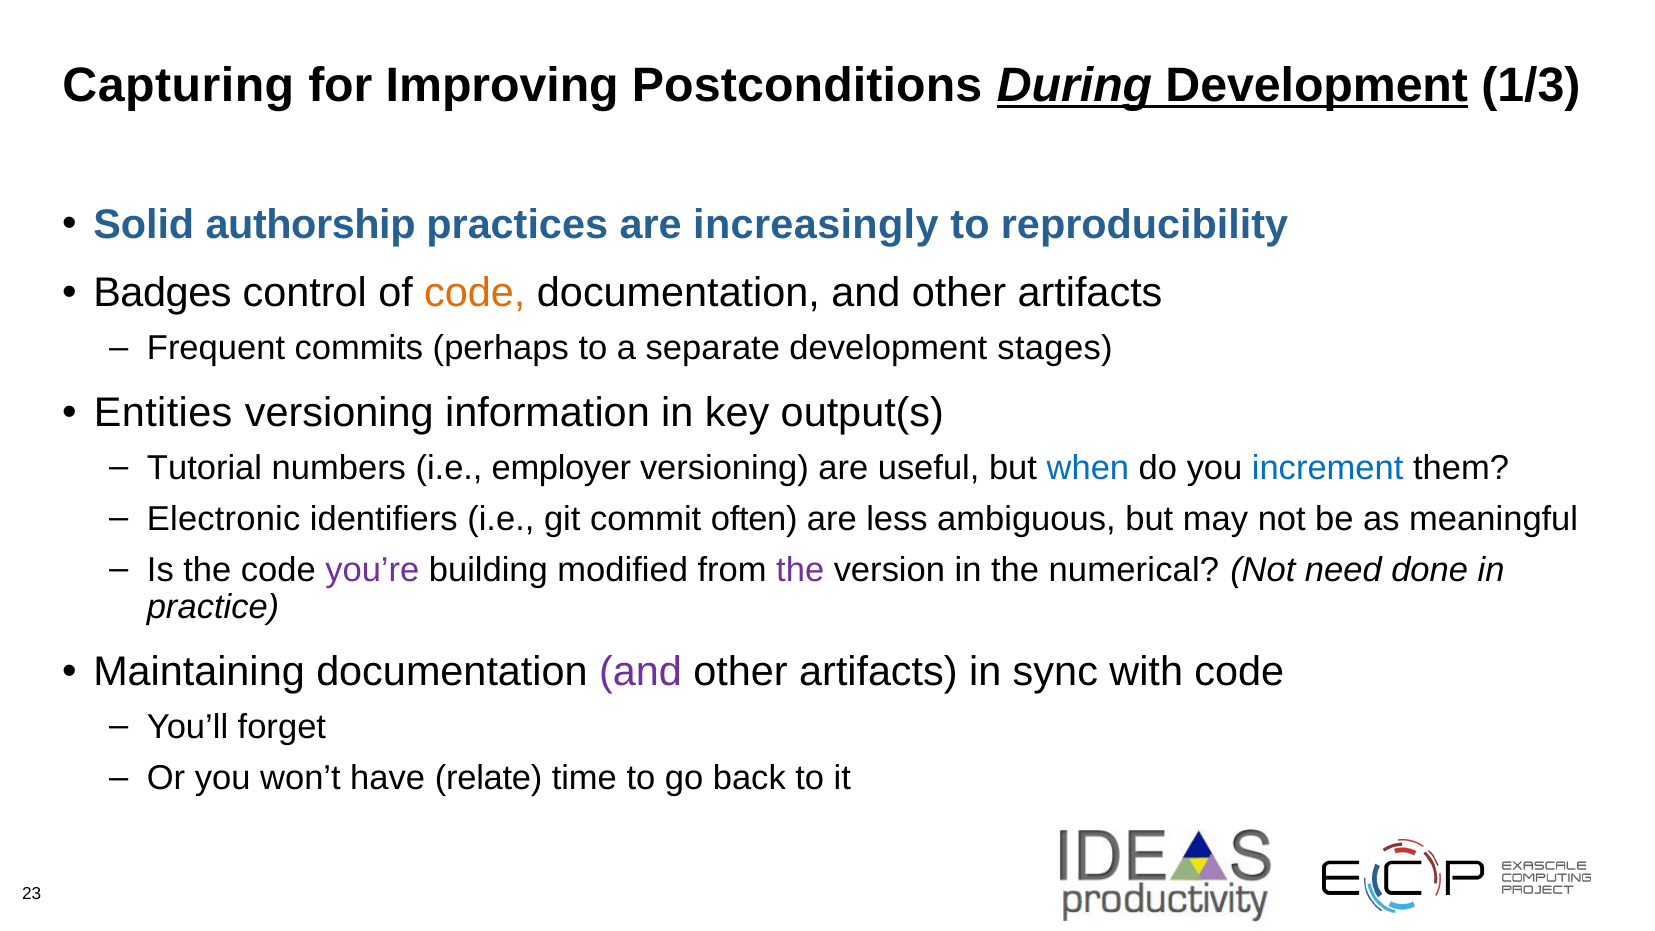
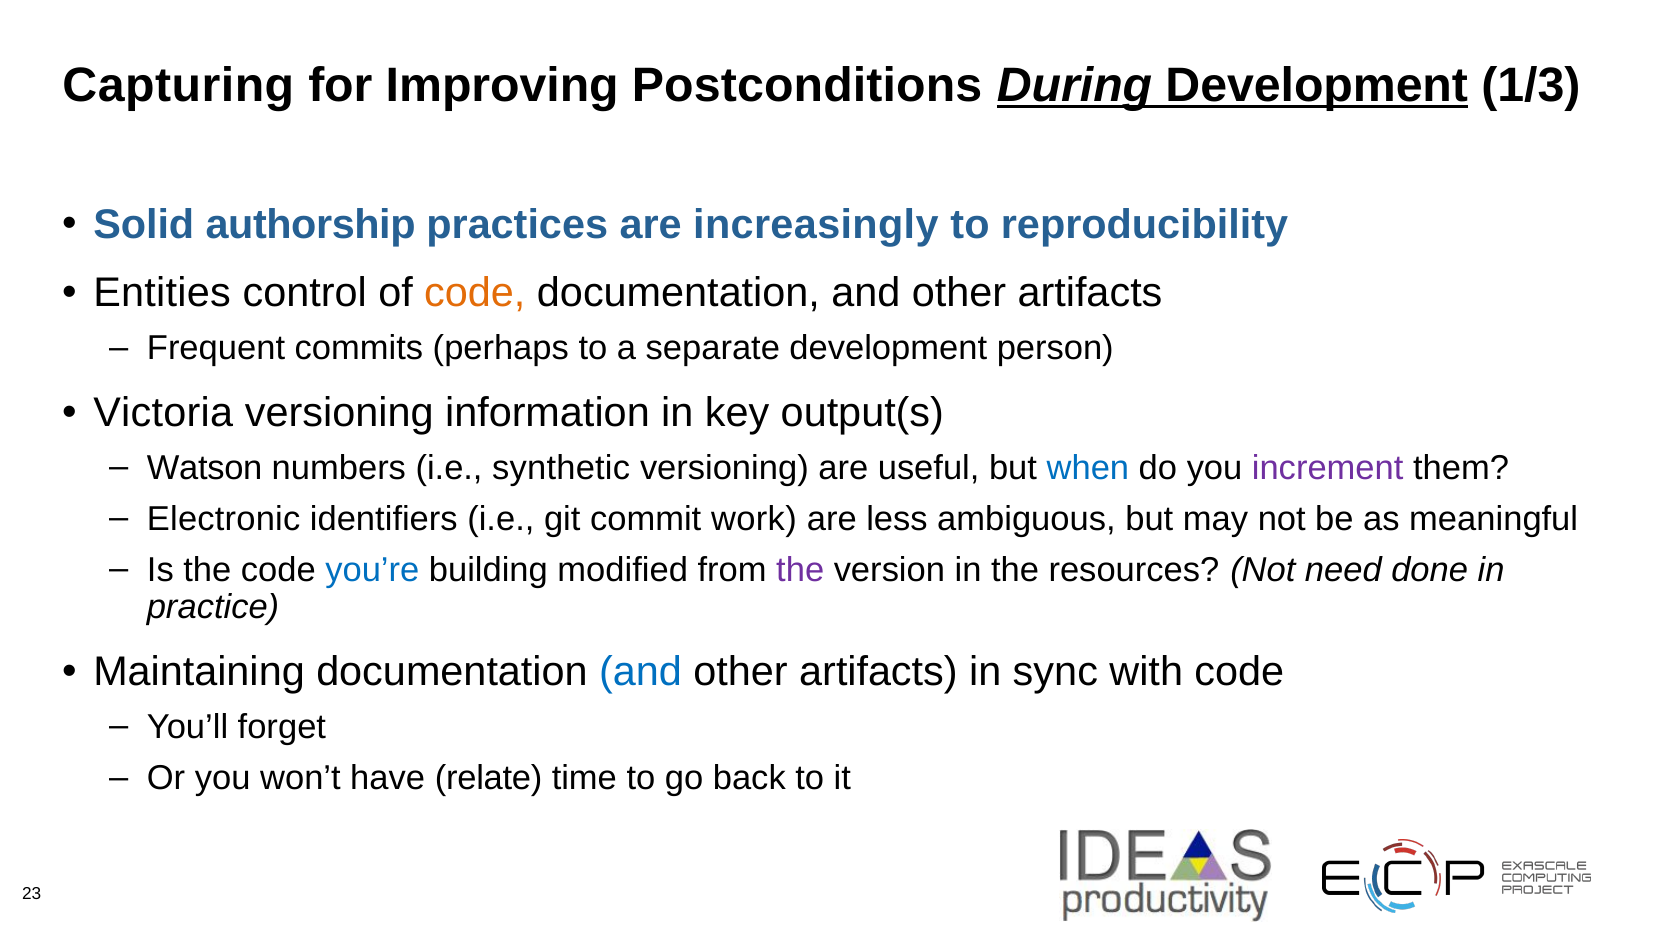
Badges: Badges -> Entities (162, 293)
stages: stages -> person (1055, 348)
Entities: Entities -> Victoria (163, 413)
Tutorial: Tutorial -> Watson (205, 468)
employer: employer -> synthetic (561, 468)
increment colour: blue -> purple (1328, 468)
often: often -> work (754, 519)
you’re colour: purple -> blue (372, 570)
numerical: numerical -> resources (1134, 570)
and colour: purple -> blue (641, 672)
